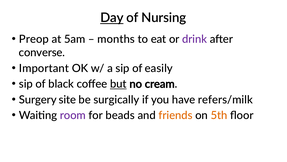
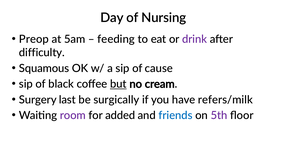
Day underline: present -> none (112, 18)
months: months -> feeding (116, 39)
converse: converse -> difficulty (42, 52)
Important: Important -> Squamous (44, 68)
easily: easily -> cause (159, 68)
site: site -> last (67, 99)
beads: beads -> added (120, 115)
friends colour: orange -> blue (175, 115)
5th colour: orange -> purple (219, 115)
